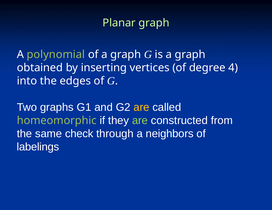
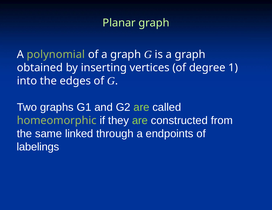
4: 4 -> 1 (233, 68)
are colour: yellow -> light green (141, 107)
check: check -> linked (79, 134)
neighbors: neighbors -> endpoints (170, 134)
